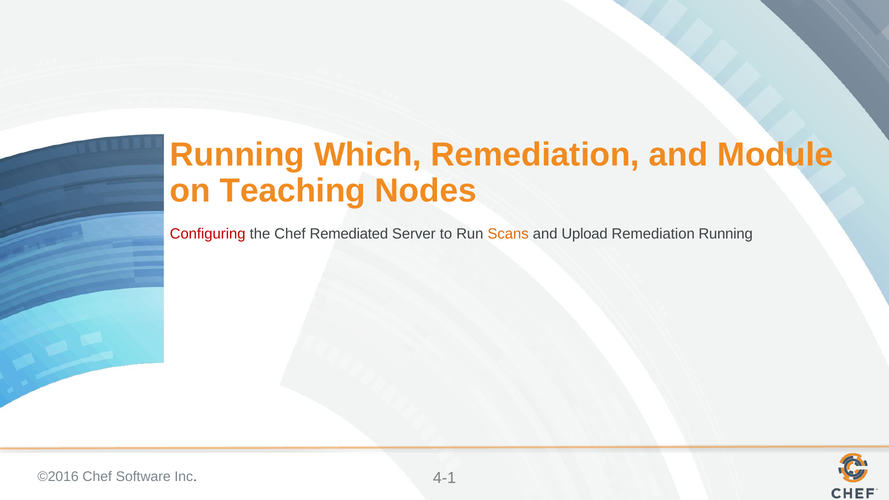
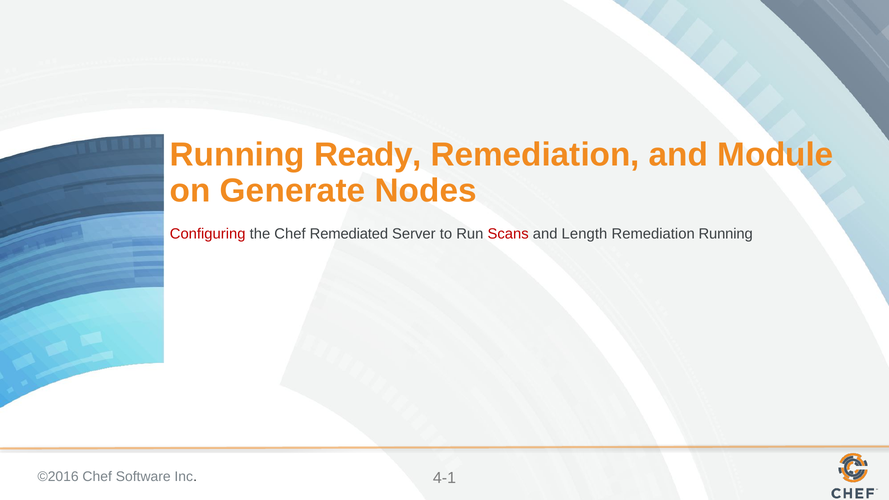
Which: Which -> Ready (368, 155)
Teaching: Teaching -> Generate (293, 191)
Scans colour: orange -> red (508, 234)
Upload: Upload -> Length (584, 234)
